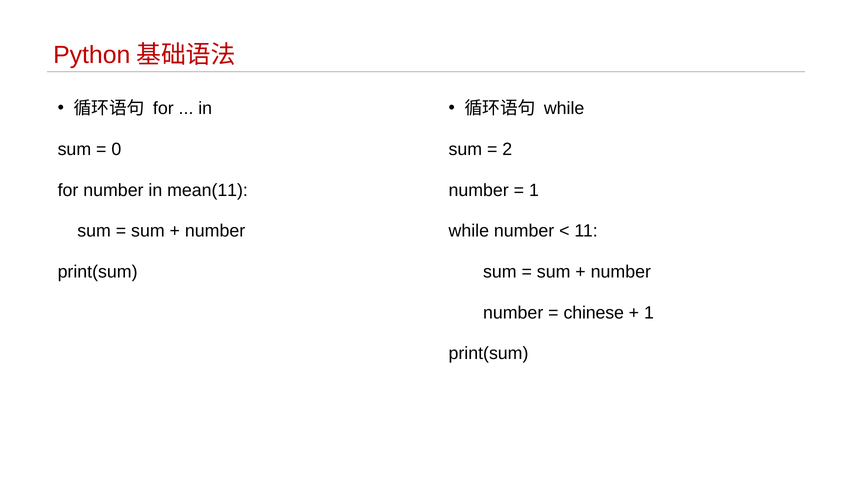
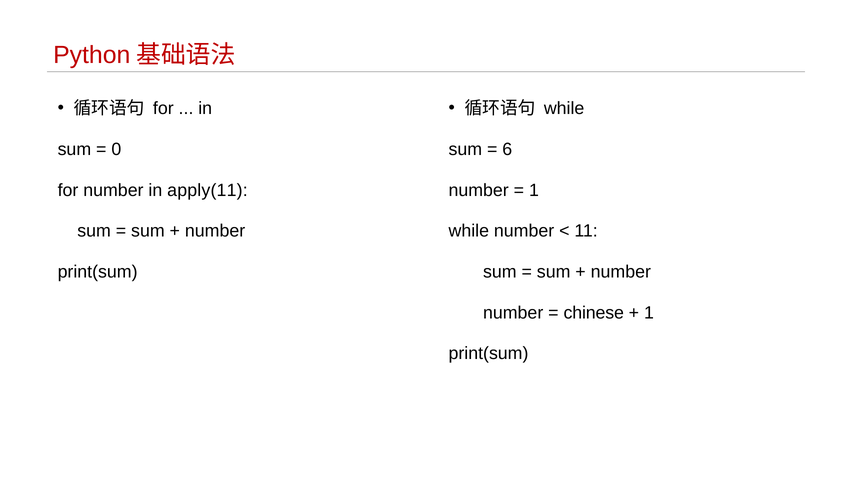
2: 2 -> 6 (507, 150)
mean(11: mean(11 -> apply(11 (207, 190)
